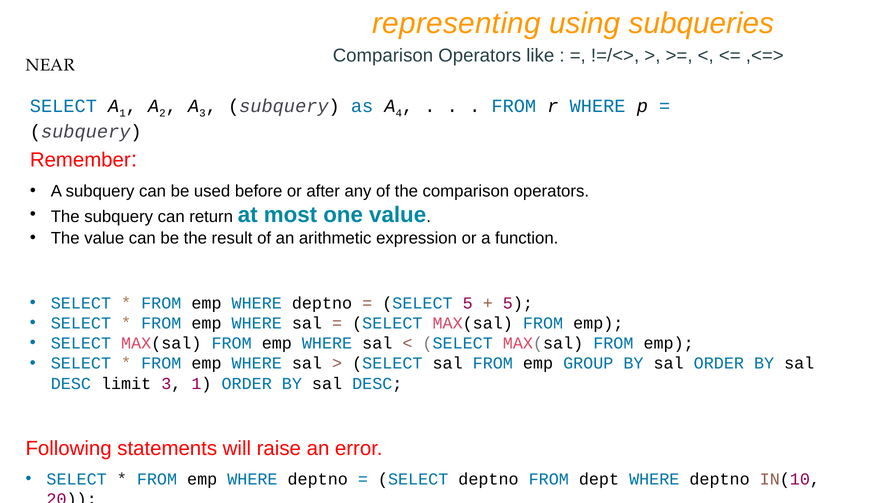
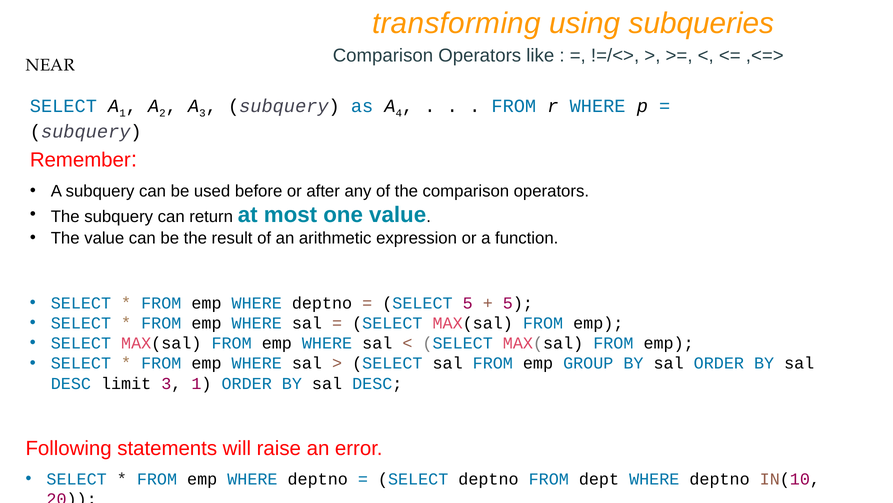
representing: representing -> transforming (457, 23)
